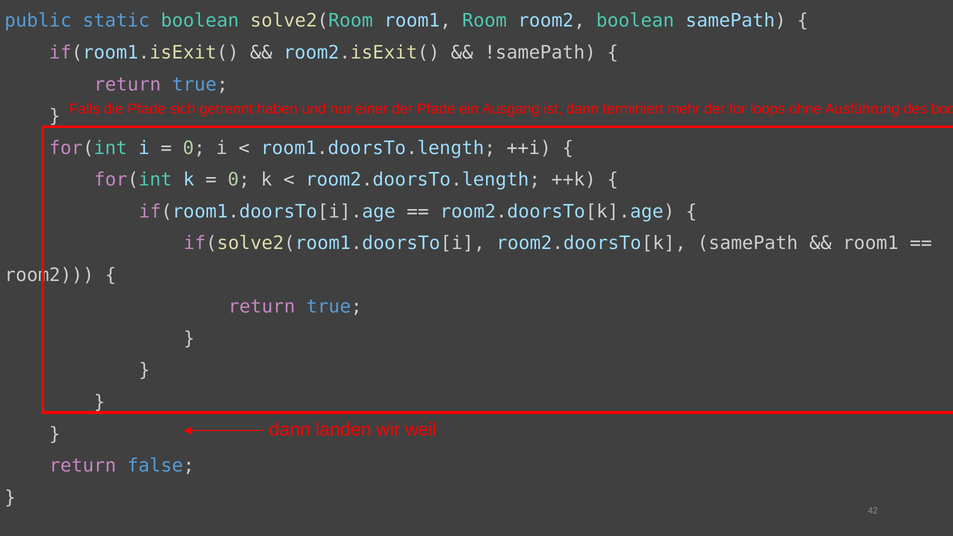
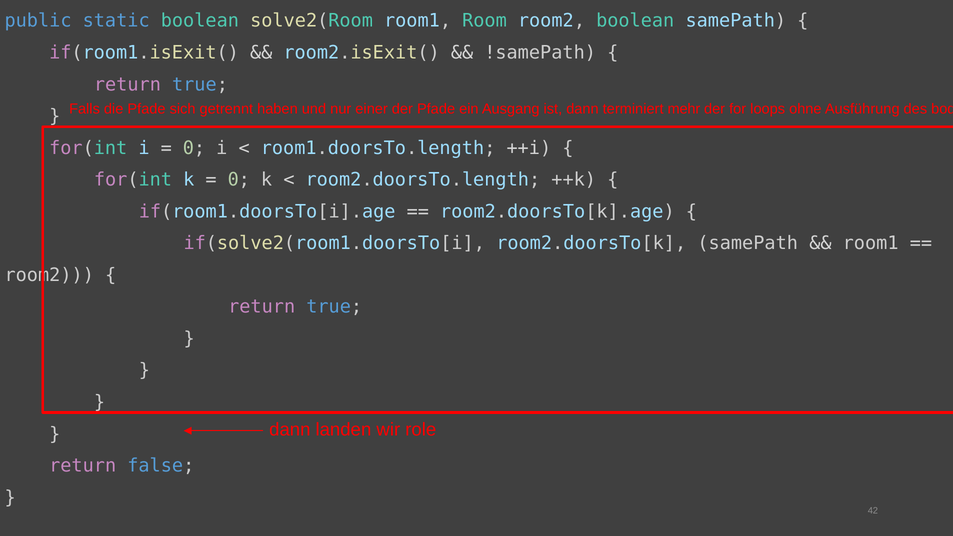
weil: weil -> role (421, 430)
